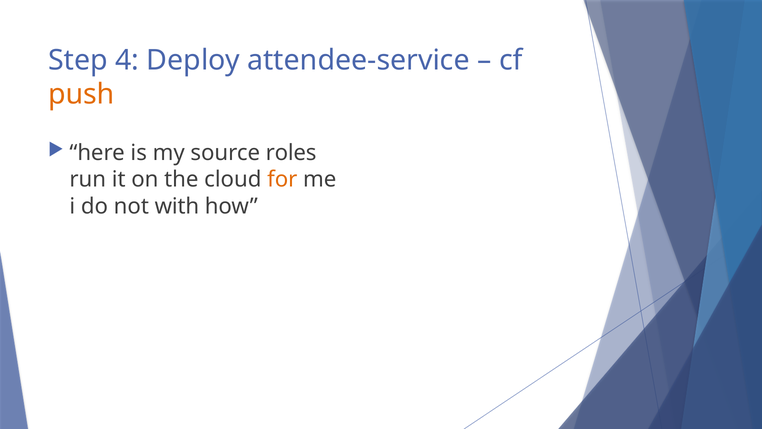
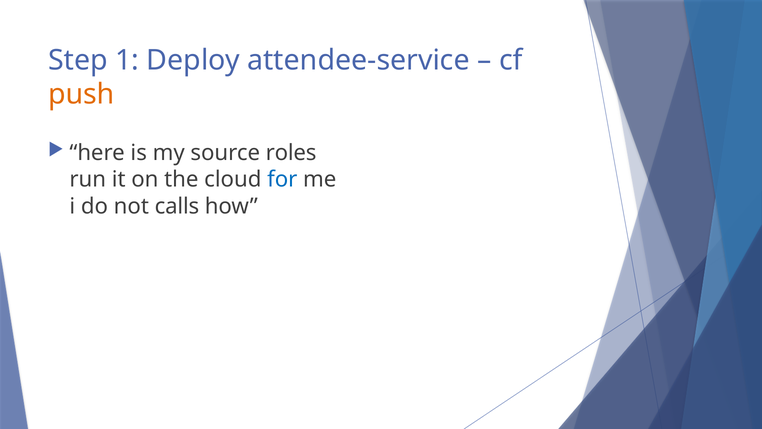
4: 4 -> 1 (127, 60)
for colour: orange -> blue (282, 179)
with: with -> calls (177, 206)
